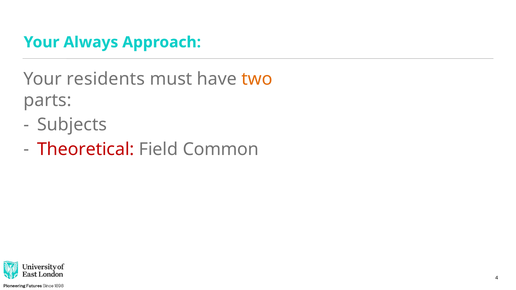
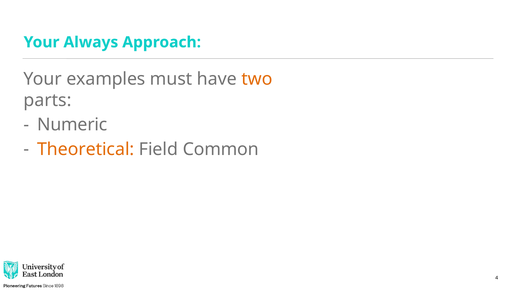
residents: residents -> examples (106, 79)
Subjects: Subjects -> Numeric (72, 125)
Theoretical colour: red -> orange (86, 149)
